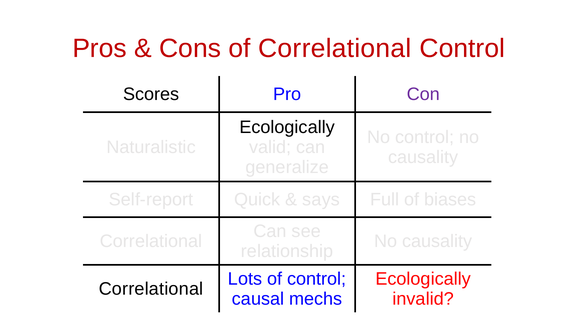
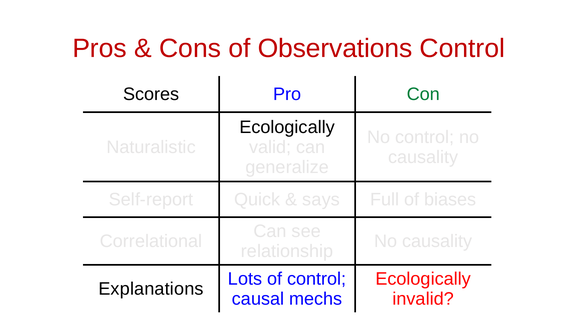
of Correlational: Correlational -> Observations (335, 49)
Con colour: purple -> green (423, 94)
Correlational: Correlational -> Explanations (151, 289)
